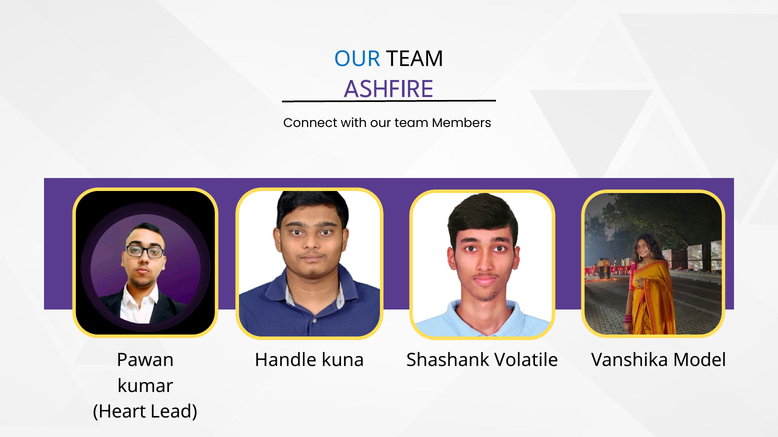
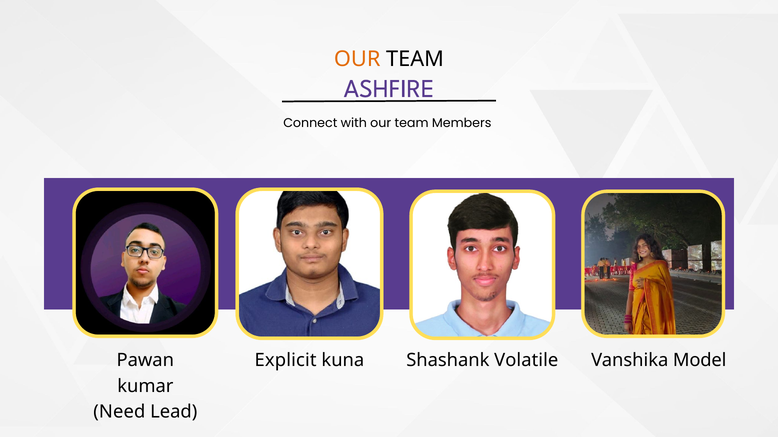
OUR colour: blue -> orange (357, 59)
Handle: Handle -> Explicit (286, 361)
Heart: Heart -> Need (119, 412)
